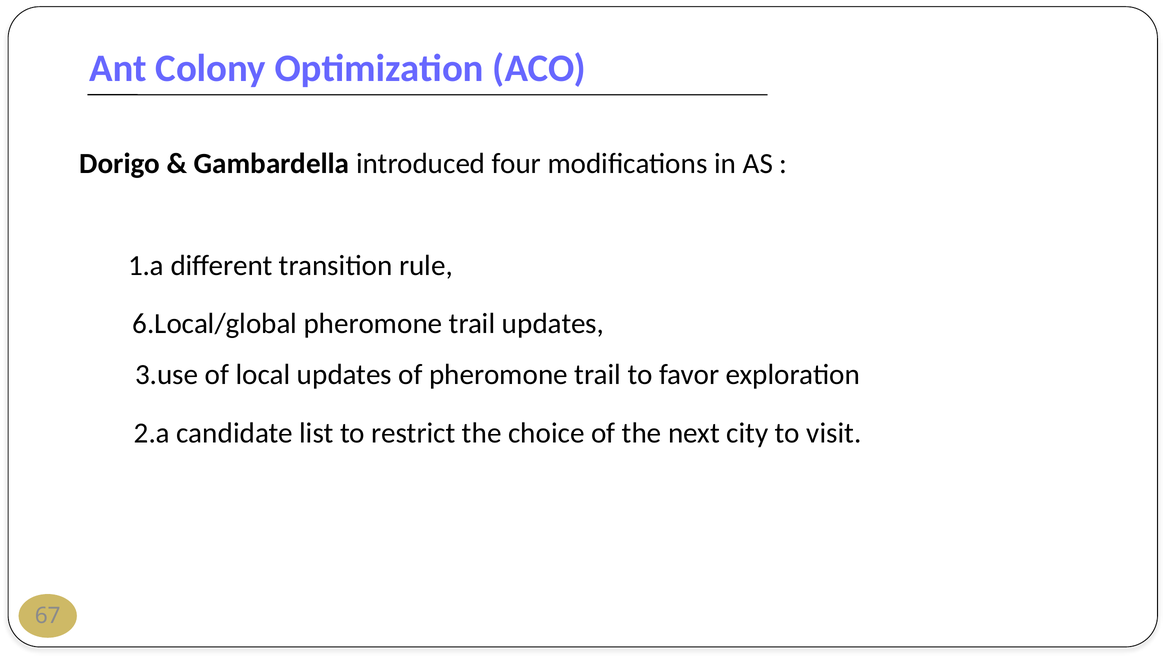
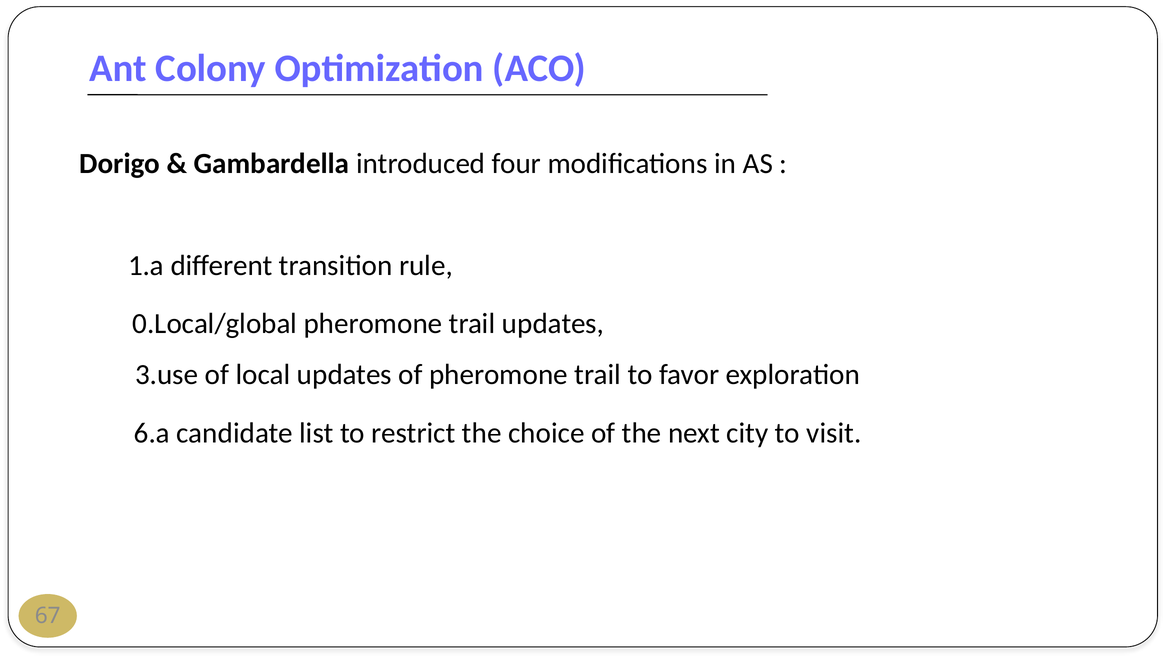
6.Local/global: 6.Local/global -> 0.Local/global (215, 324)
2.a: 2.a -> 6.a (152, 433)
